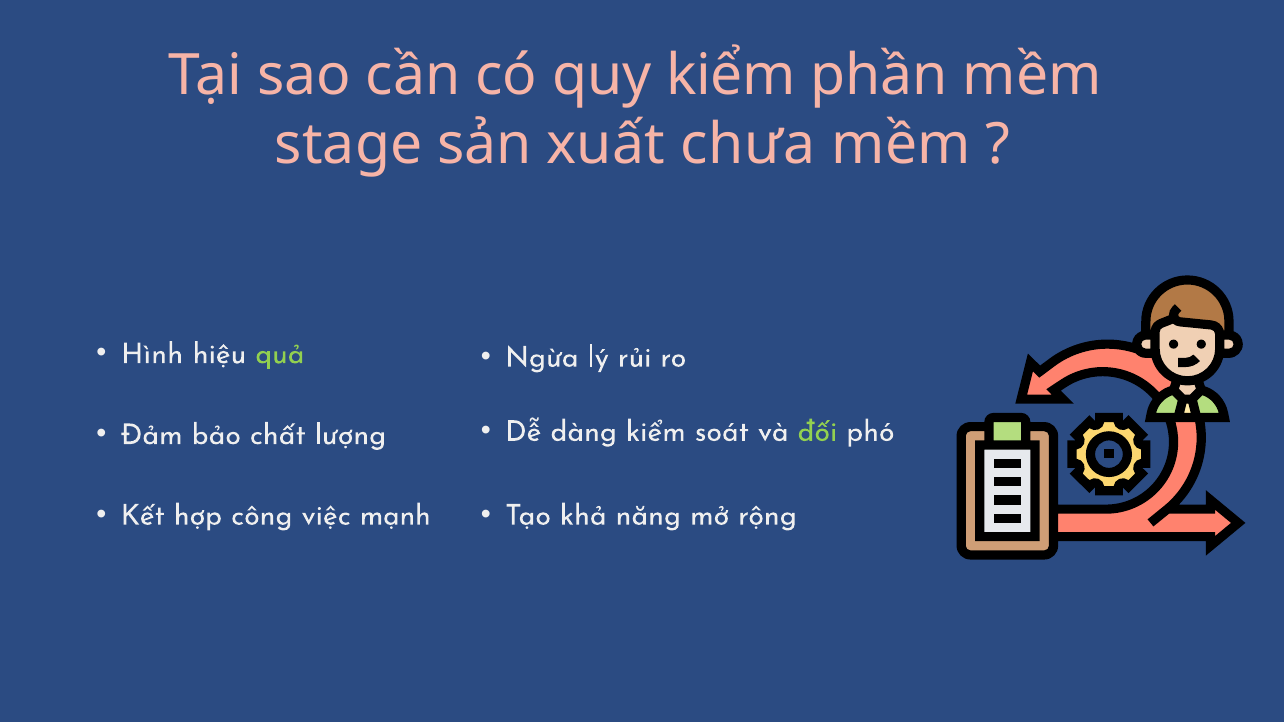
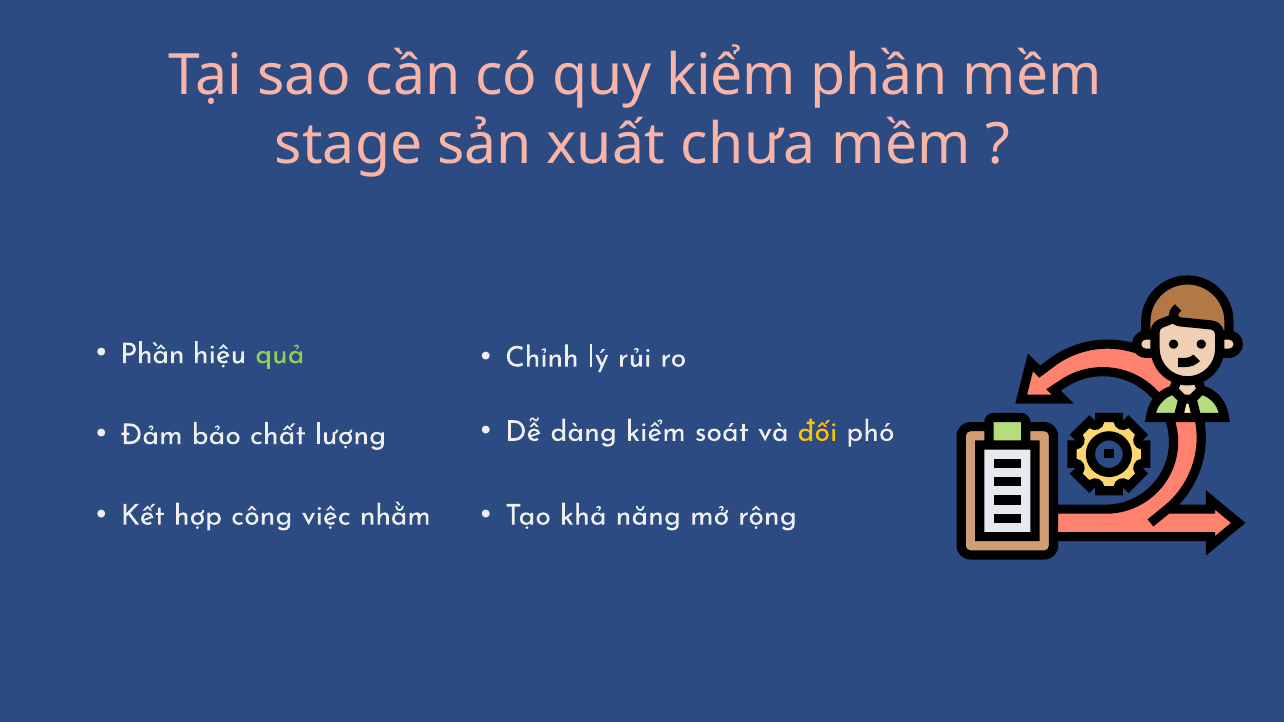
Hình: Hình -> Phần (152, 354)
Ngừa: Ngừa -> Chỉnh (542, 357)
đối colour: light green -> yellow (817, 432)
mạnh: mạnh -> nhằm (395, 515)
